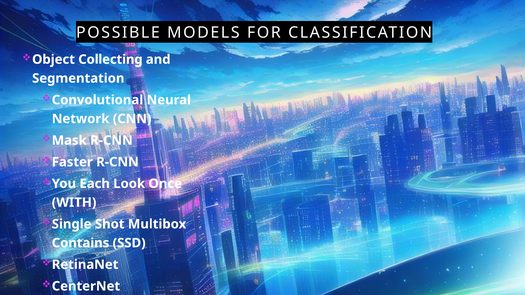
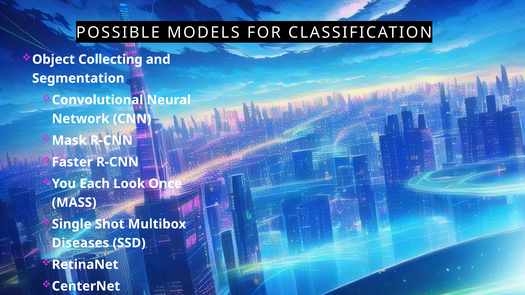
WITH: WITH -> MASS (74, 203)
Contains: Contains -> Diseases (80, 243)
